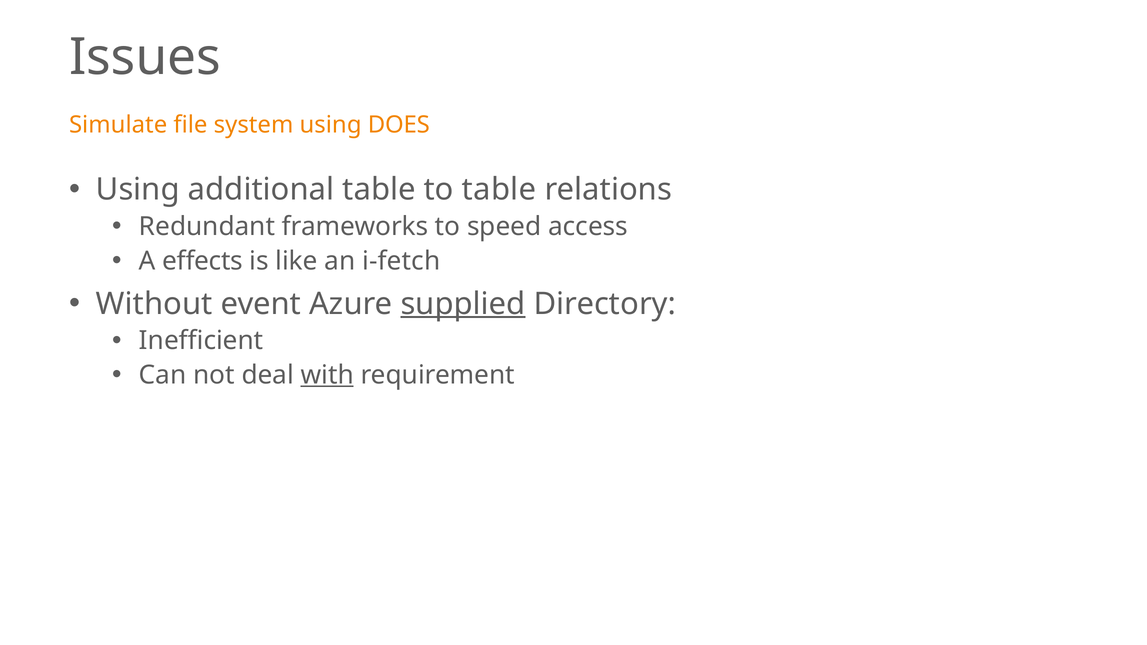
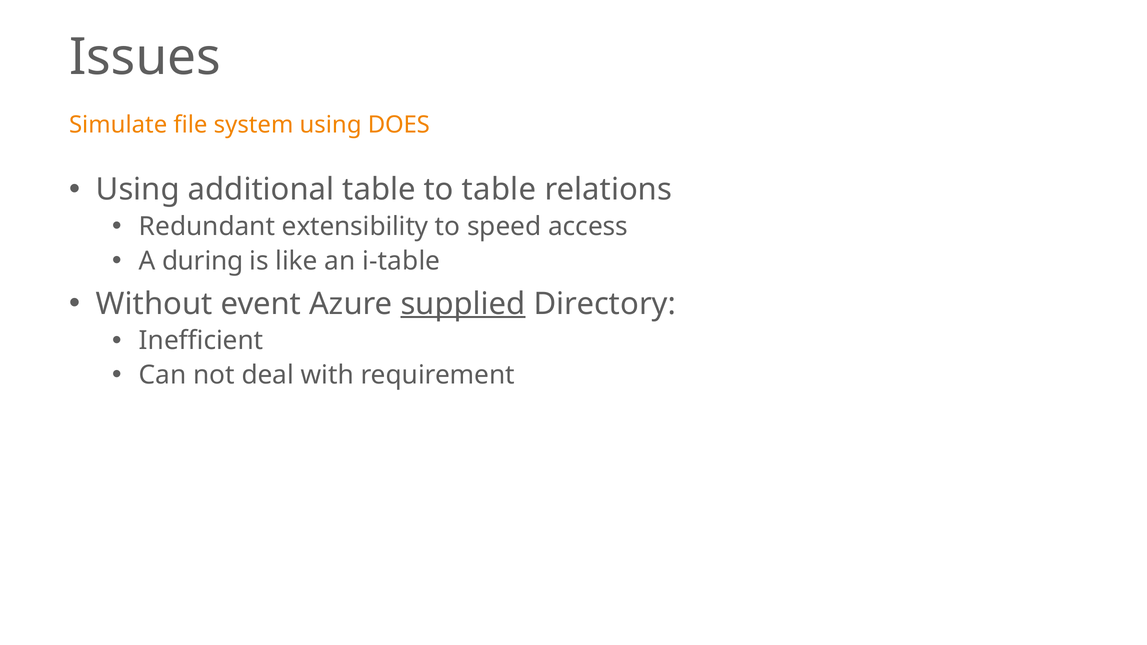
frameworks: frameworks -> extensibility (355, 227)
effects: effects -> during (203, 261)
i-fetch: i-fetch -> i-table (401, 261)
with underline: present -> none (327, 375)
